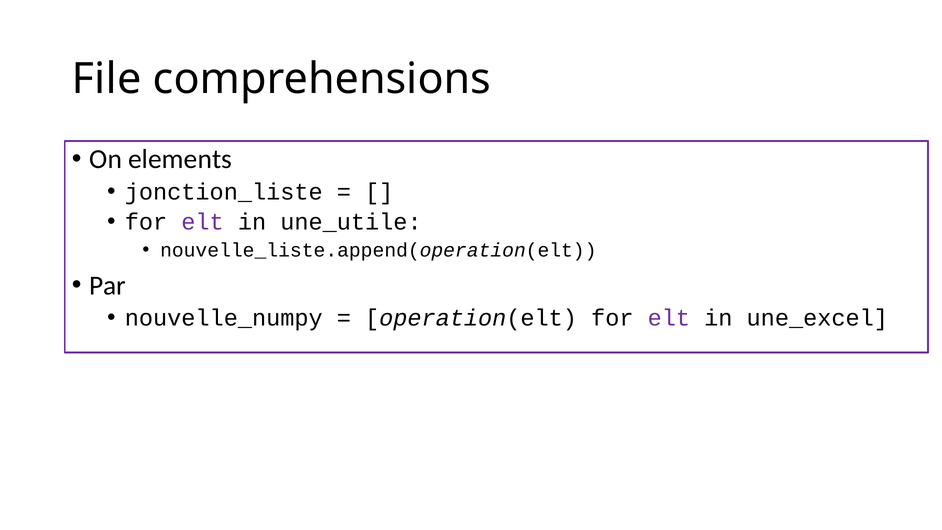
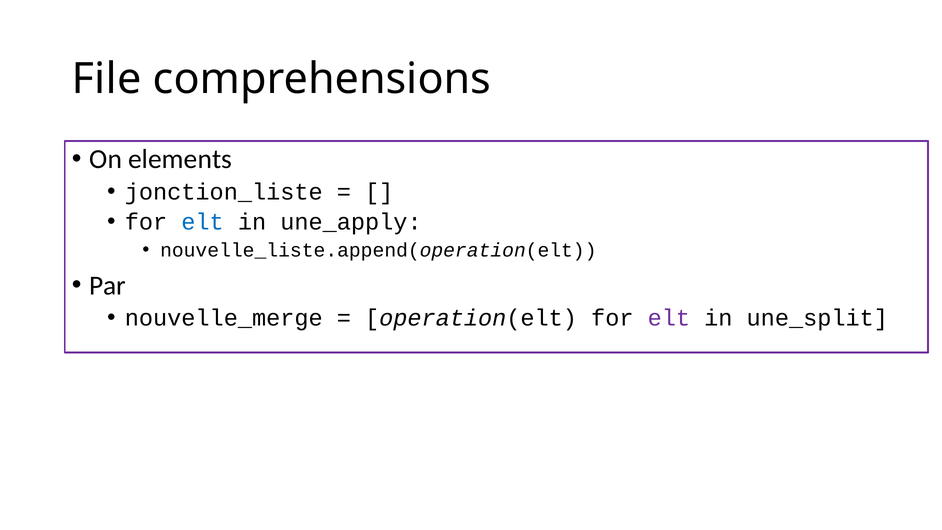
elt colour: purple -> blue (203, 222)
une_utile: une_utile -> une_apply (351, 222)
nouvelle_numpy: nouvelle_numpy -> nouvelle_merge (224, 318)
une_excel: une_excel -> une_split (817, 318)
